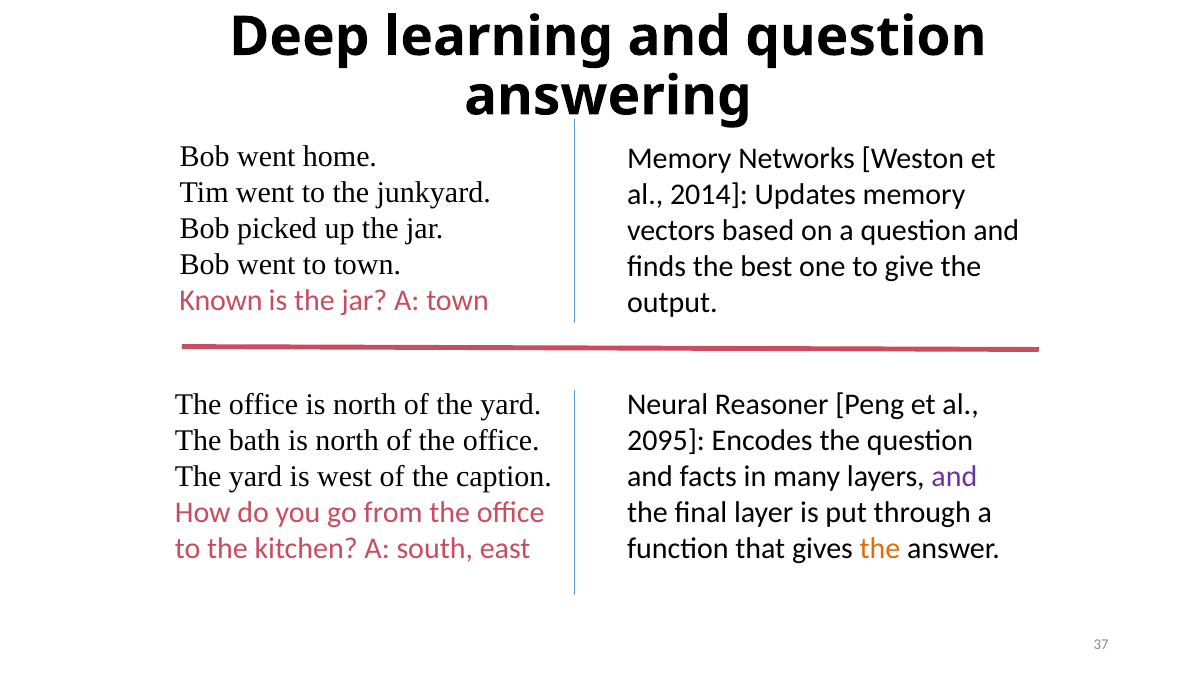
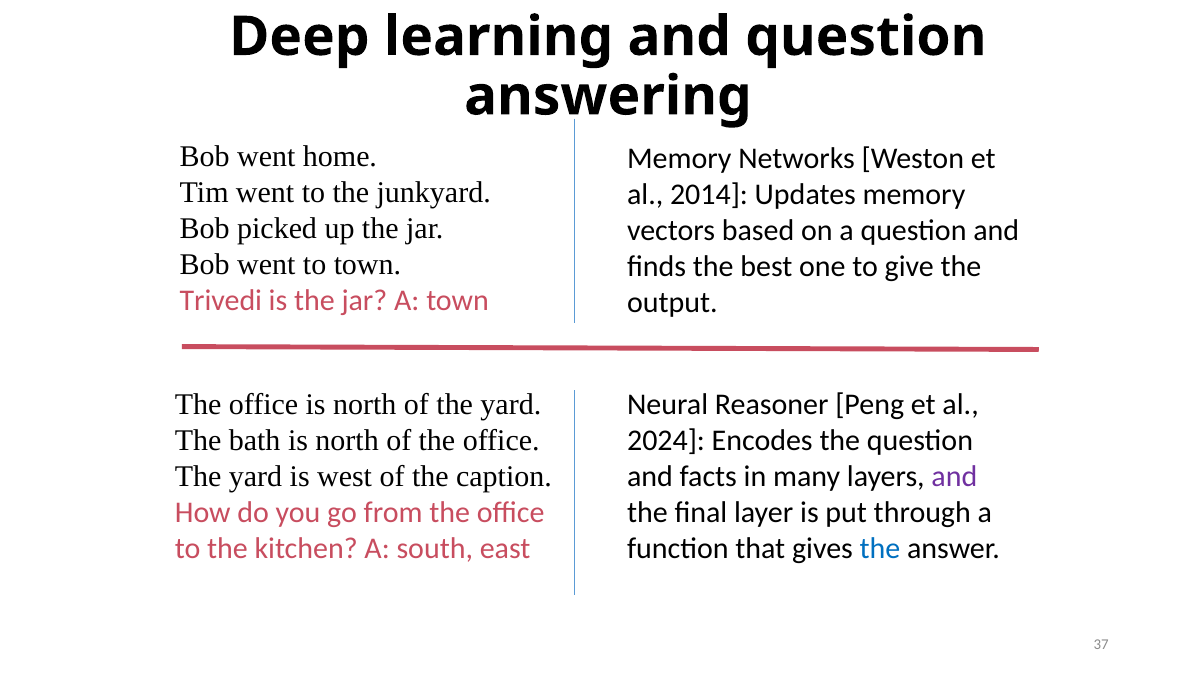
Known: Known -> Trivedi (221, 301)
2095: 2095 -> 2024 (666, 440)
the colour: orange -> blue (880, 548)
